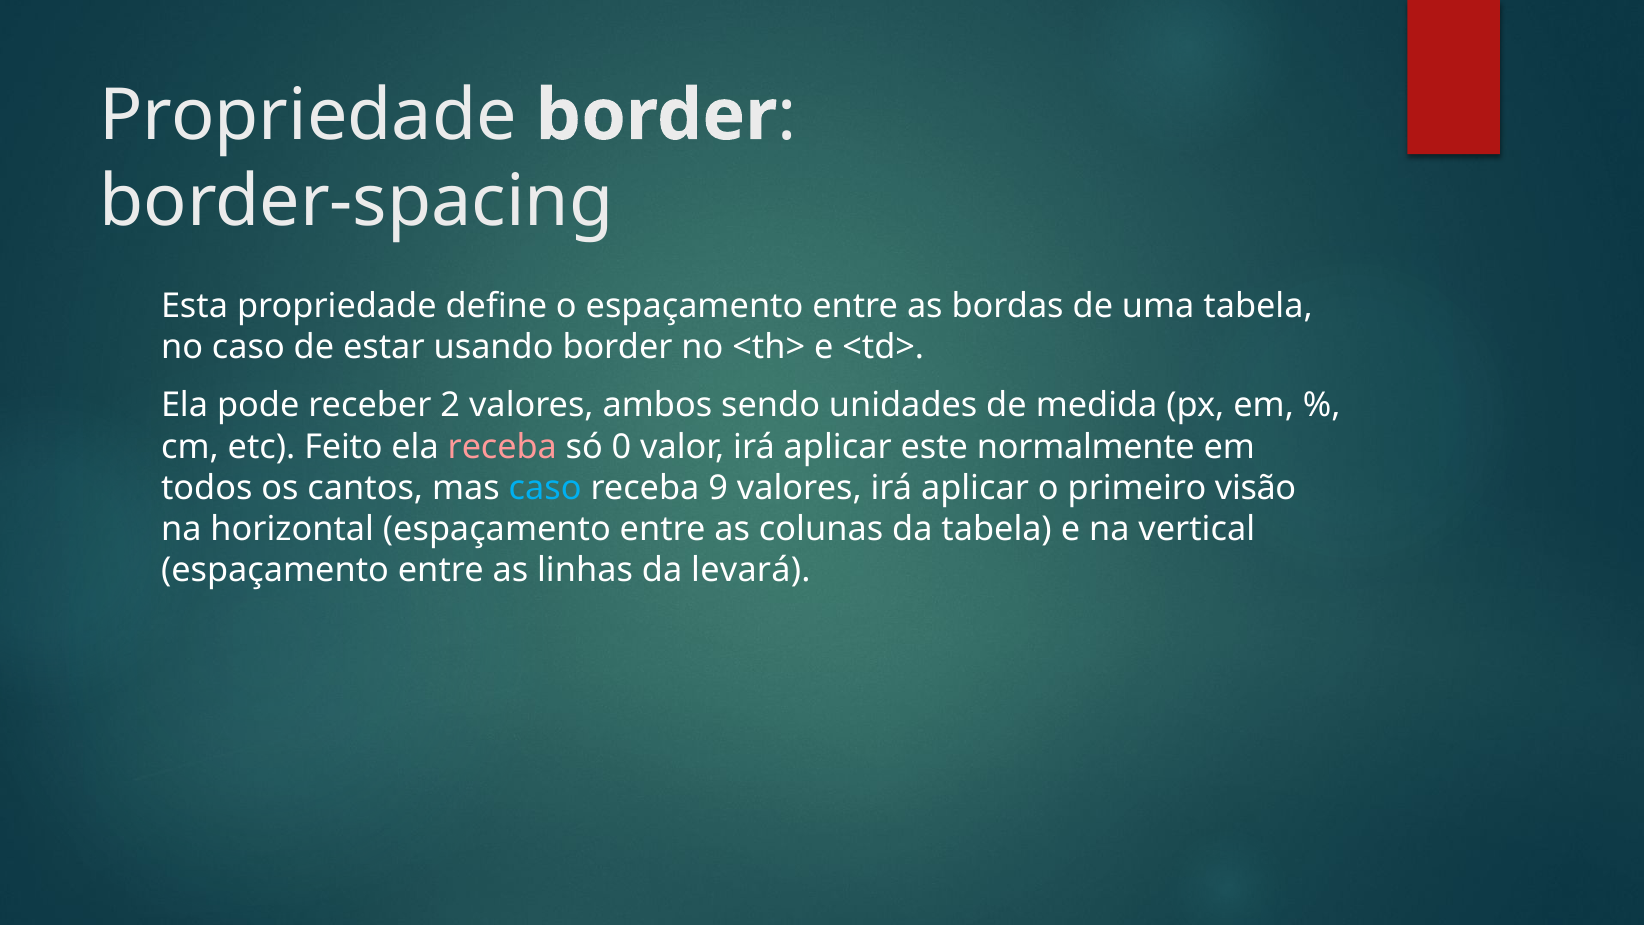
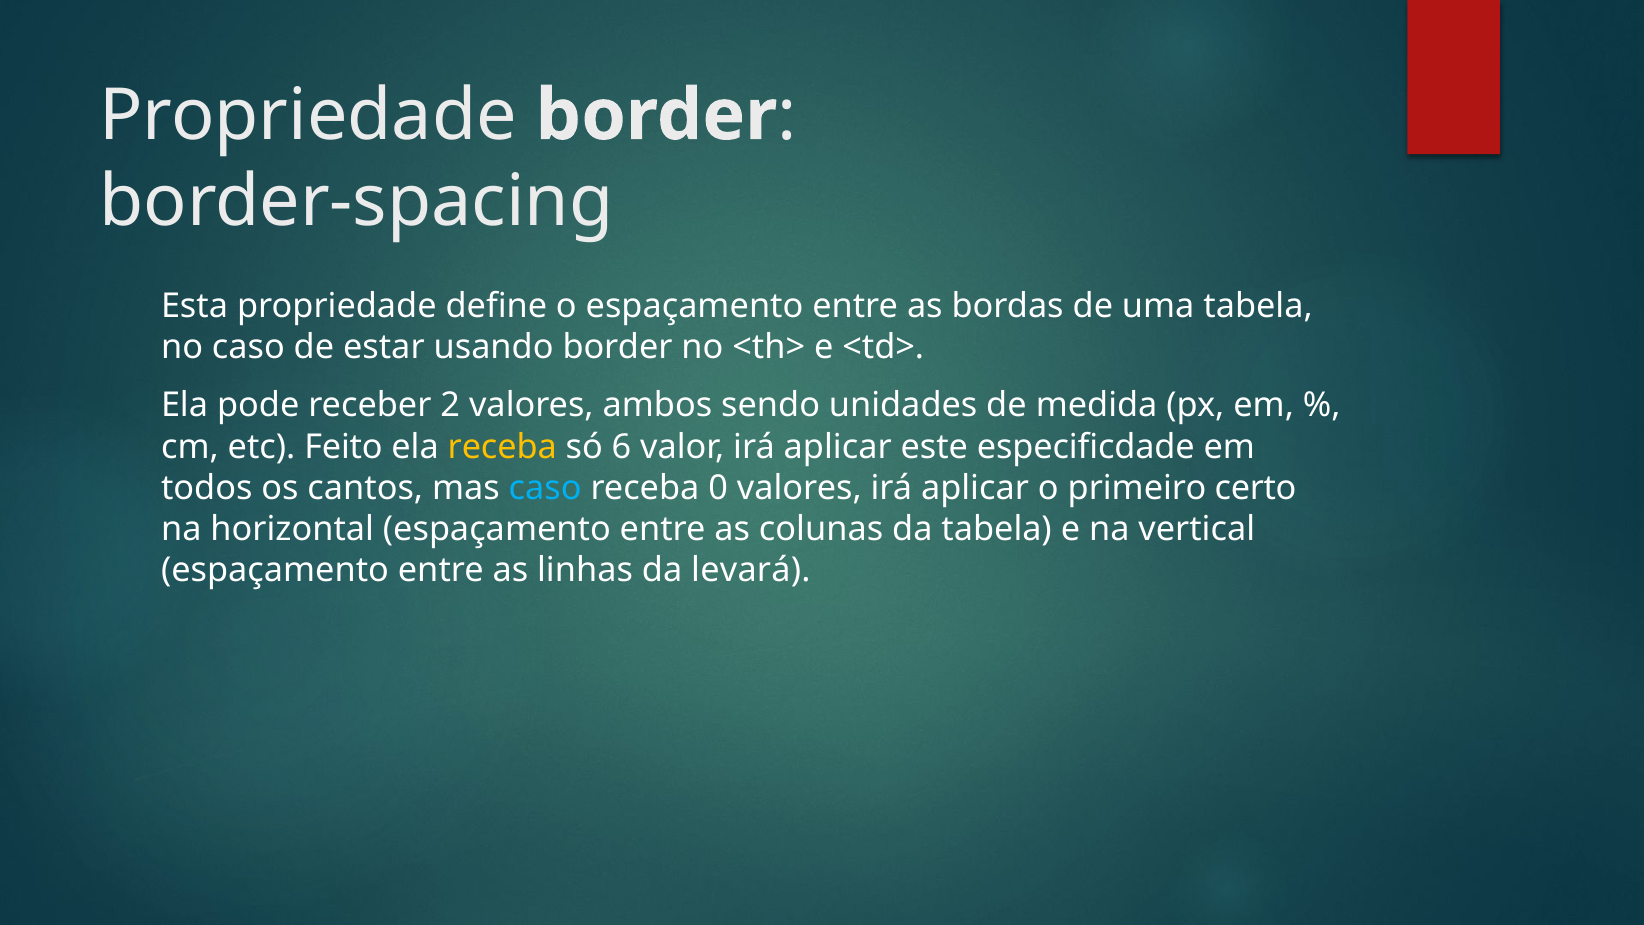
receba colour: pink -> yellow (502, 447)
0: 0 -> 6 (621, 447)
normalmente: normalmente -> especificdade (1086, 447)
9: 9 -> 0 (718, 488)
visão: visão -> certo (1256, 488)
